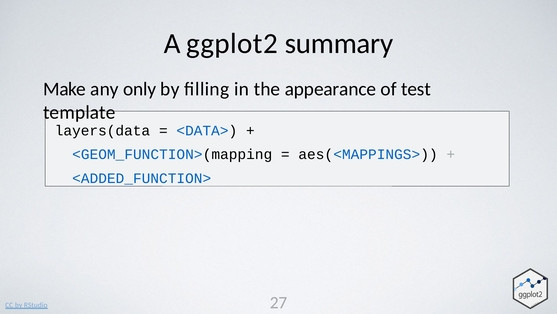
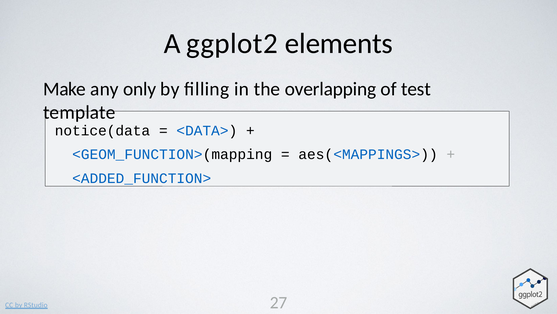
summary: summary -> elements (339, 44)
appearance: appearance -> overlapping (330, 89)
layers(data: layers(data -> notice(data (102, 130)
